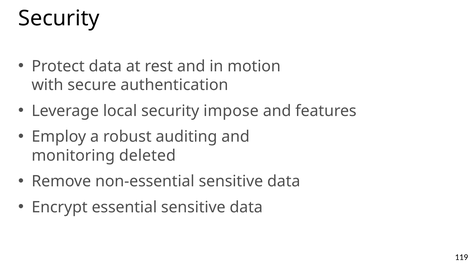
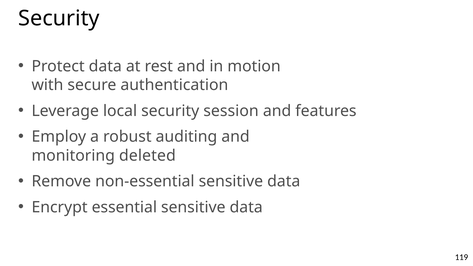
impose: impose -> session (231, 111)
